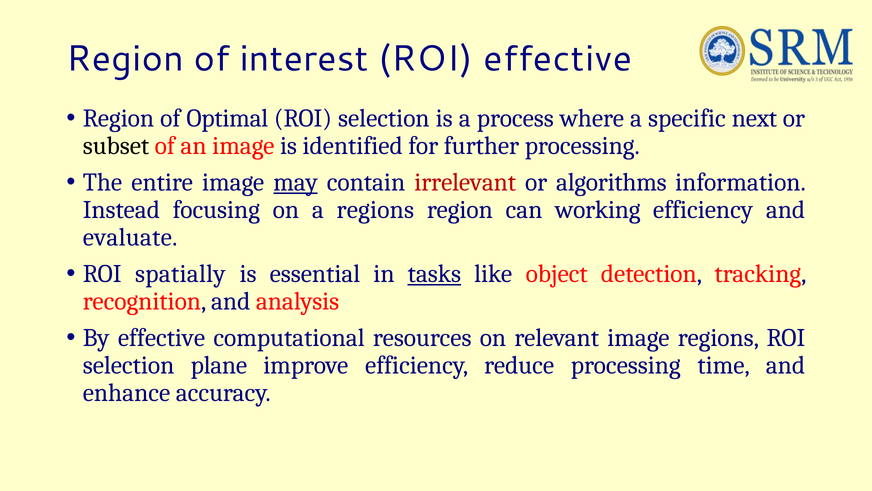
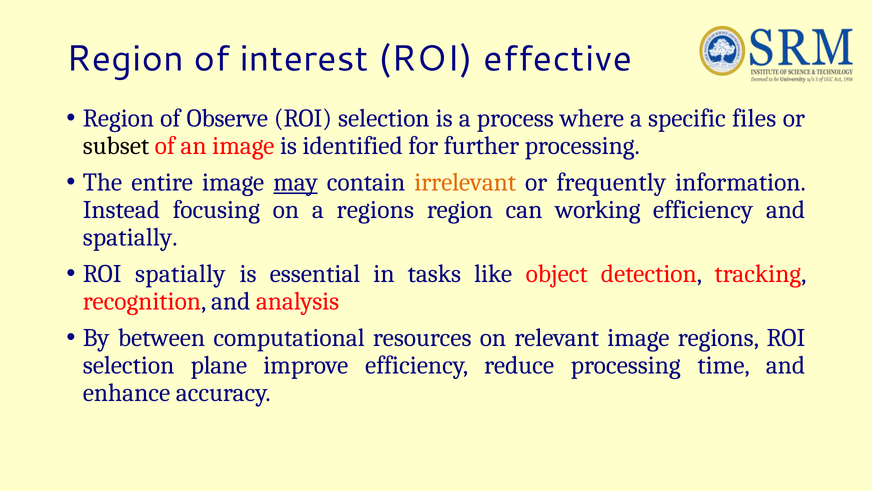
Optimal: Optimal -> Observe (227, 118)
next: next -> files (754, 118)
irrelevant colour: red -> orange (465, 182)
algorithms: algorithms -> frequently (611, 182)
evaluate: evaluate -> spatially (130, 237)
tasks underline: present -> none (434, 274)
By effective: effective -> between (162, 338)
